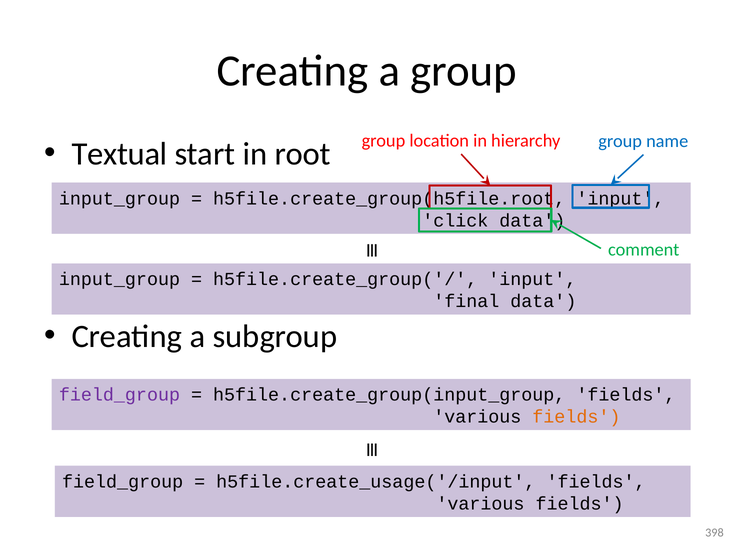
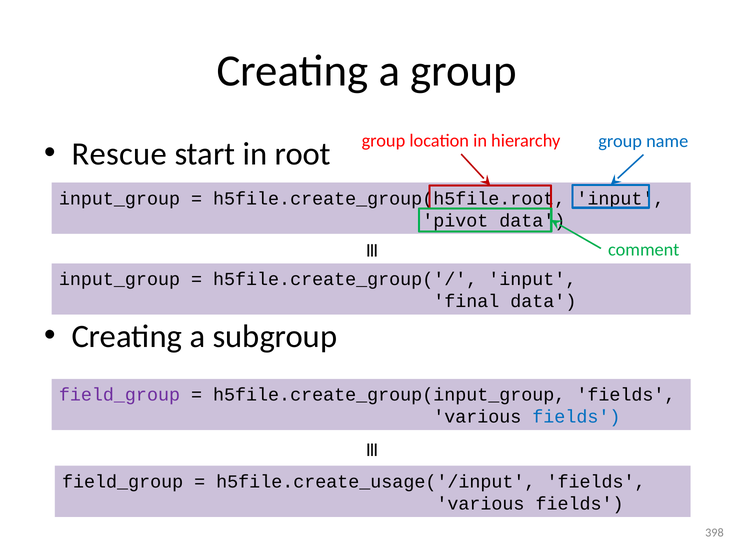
Textual: Textual -> Rescue (119, 154)
click: click -> pivot (455, 221)
fields colour: orange -> blue (576, 417)
